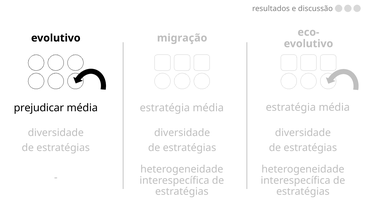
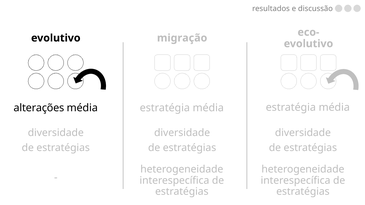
prejudicar: prejudicar -> alterações (39, 108)
